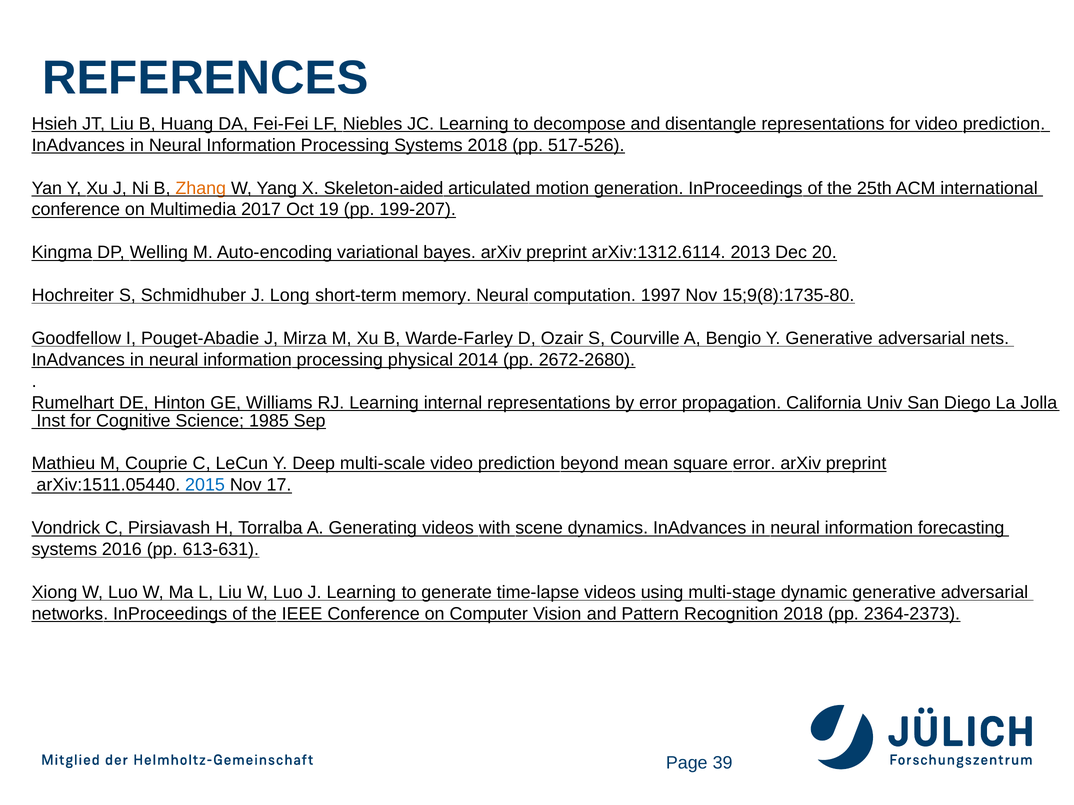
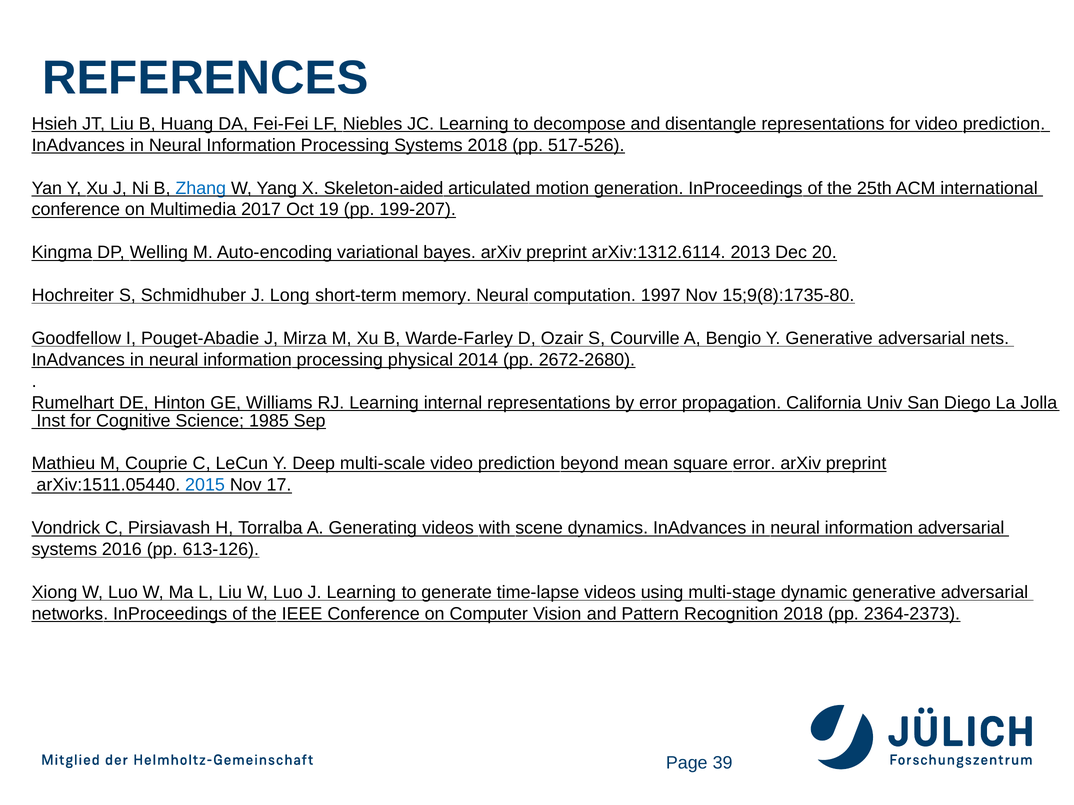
Zhang colour: orange -> blue (201, 188)
information forecasting: forecasting -> adversarial (961, 528)
613-631: 613-631 -> 613-126 (221, 550)
